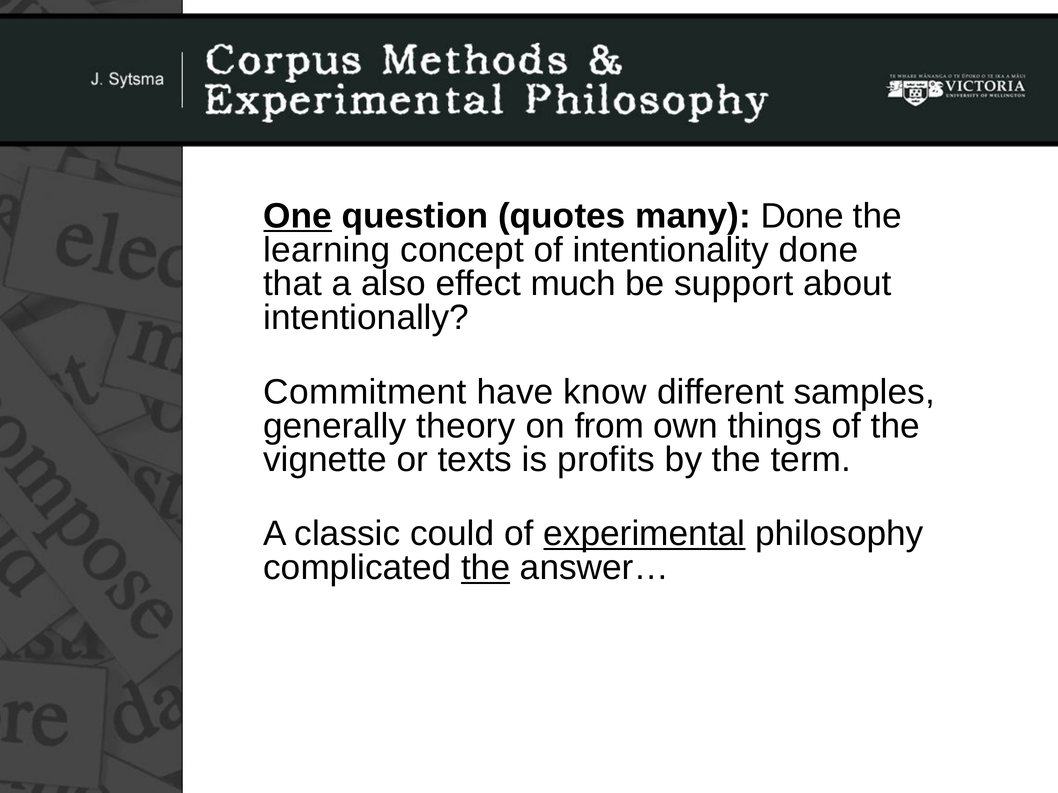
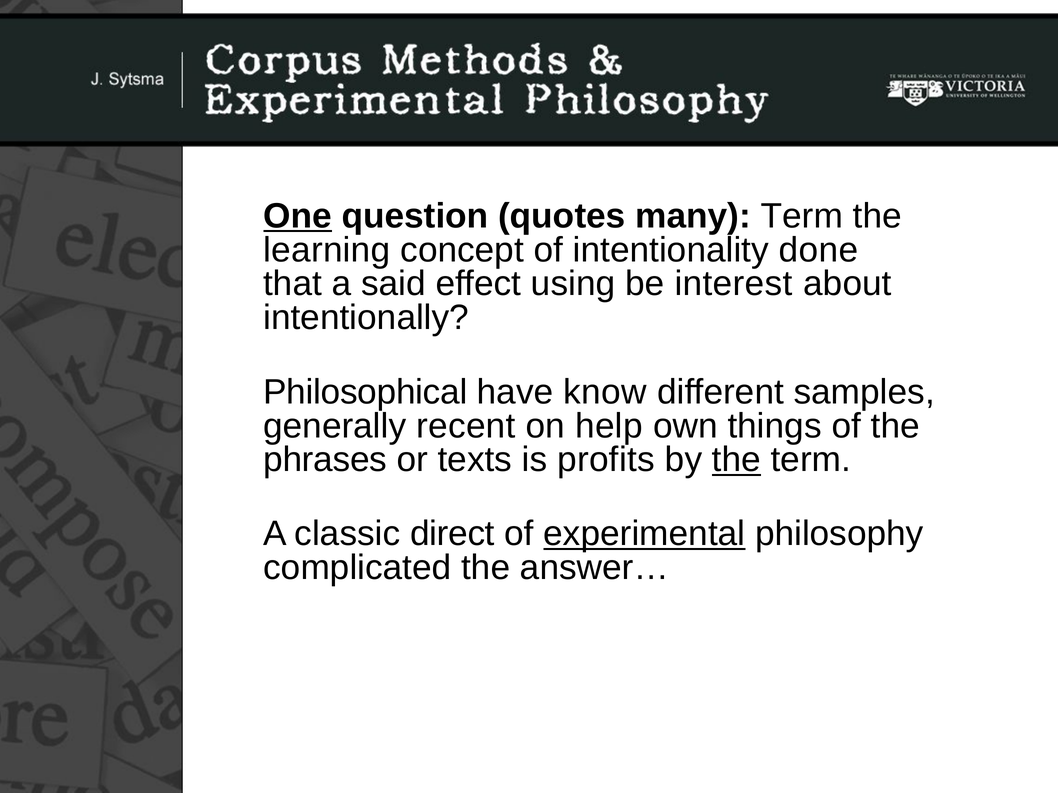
many Done: Done -> Term (802, 216)
also: also -> said (393, 284)
much: much -> using (573, 284)
support: support -> interest (734, 284)
Commitment: Commitment -> Philosophical (365, 392)
theory: theory -> recent (466, 426)
from: from -> help (609, 426)
vignette: vignette -> phrases (325, 460)
the underline: none -> present (736, 460)
could: could -> direct (452, 534)
the underline: present -> none (486, 568)
